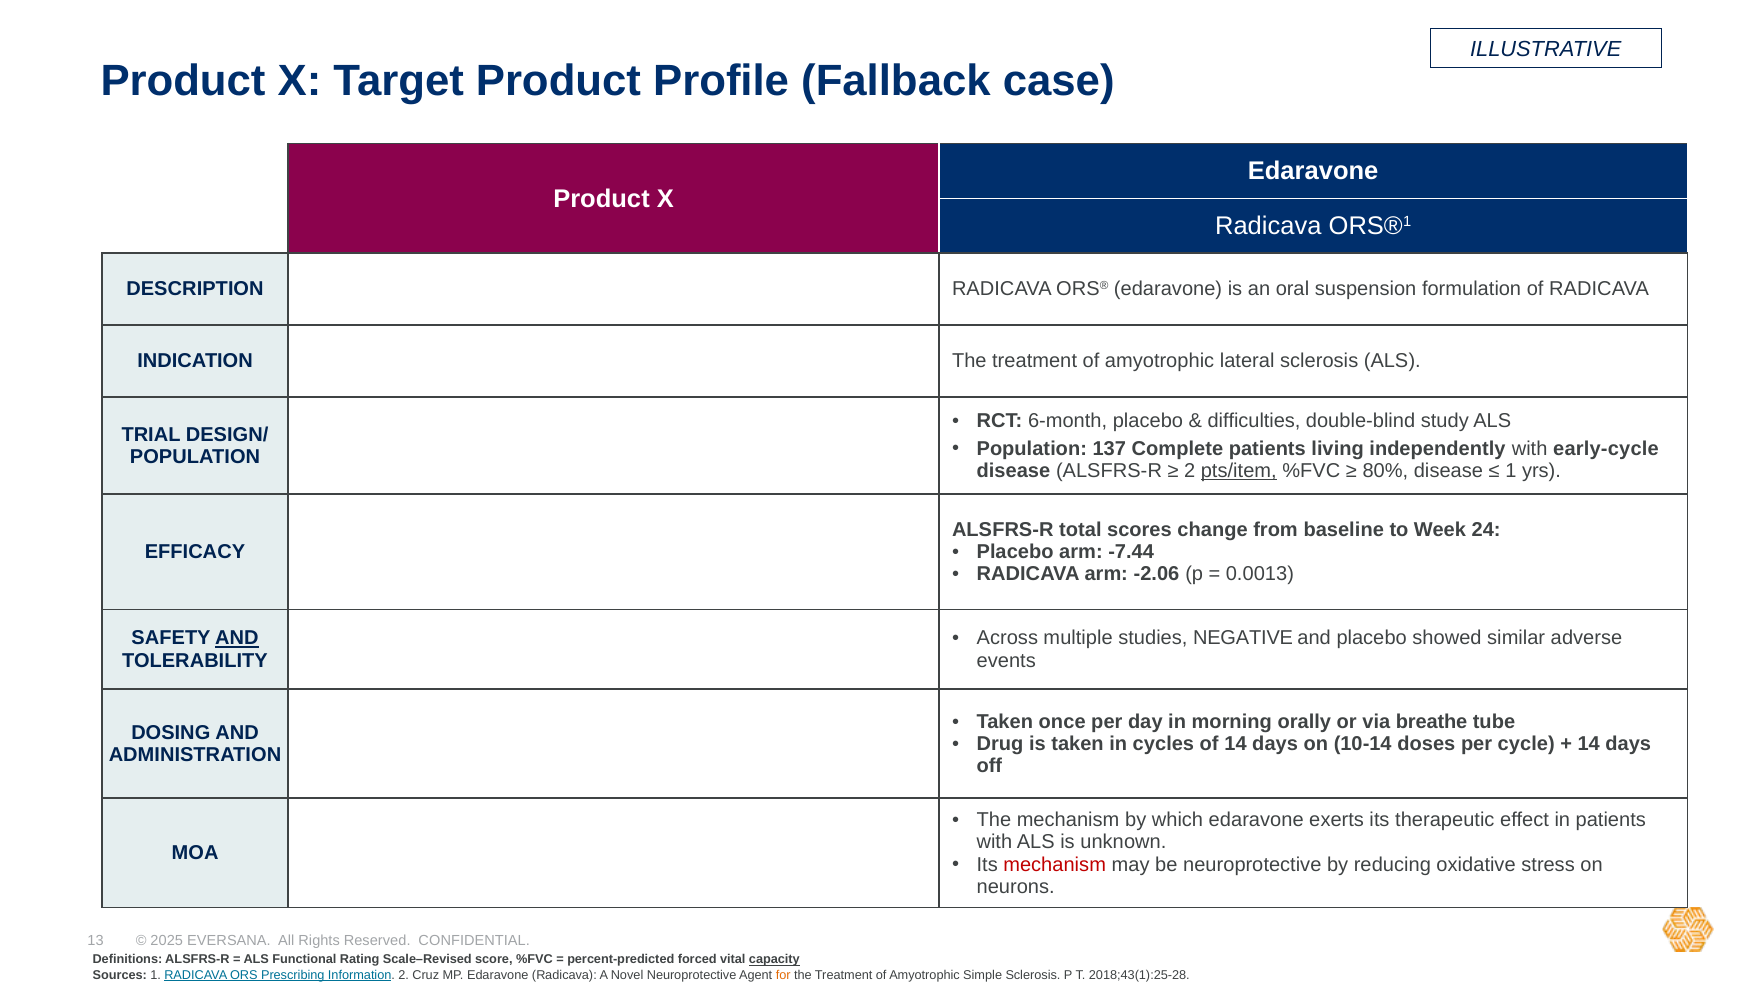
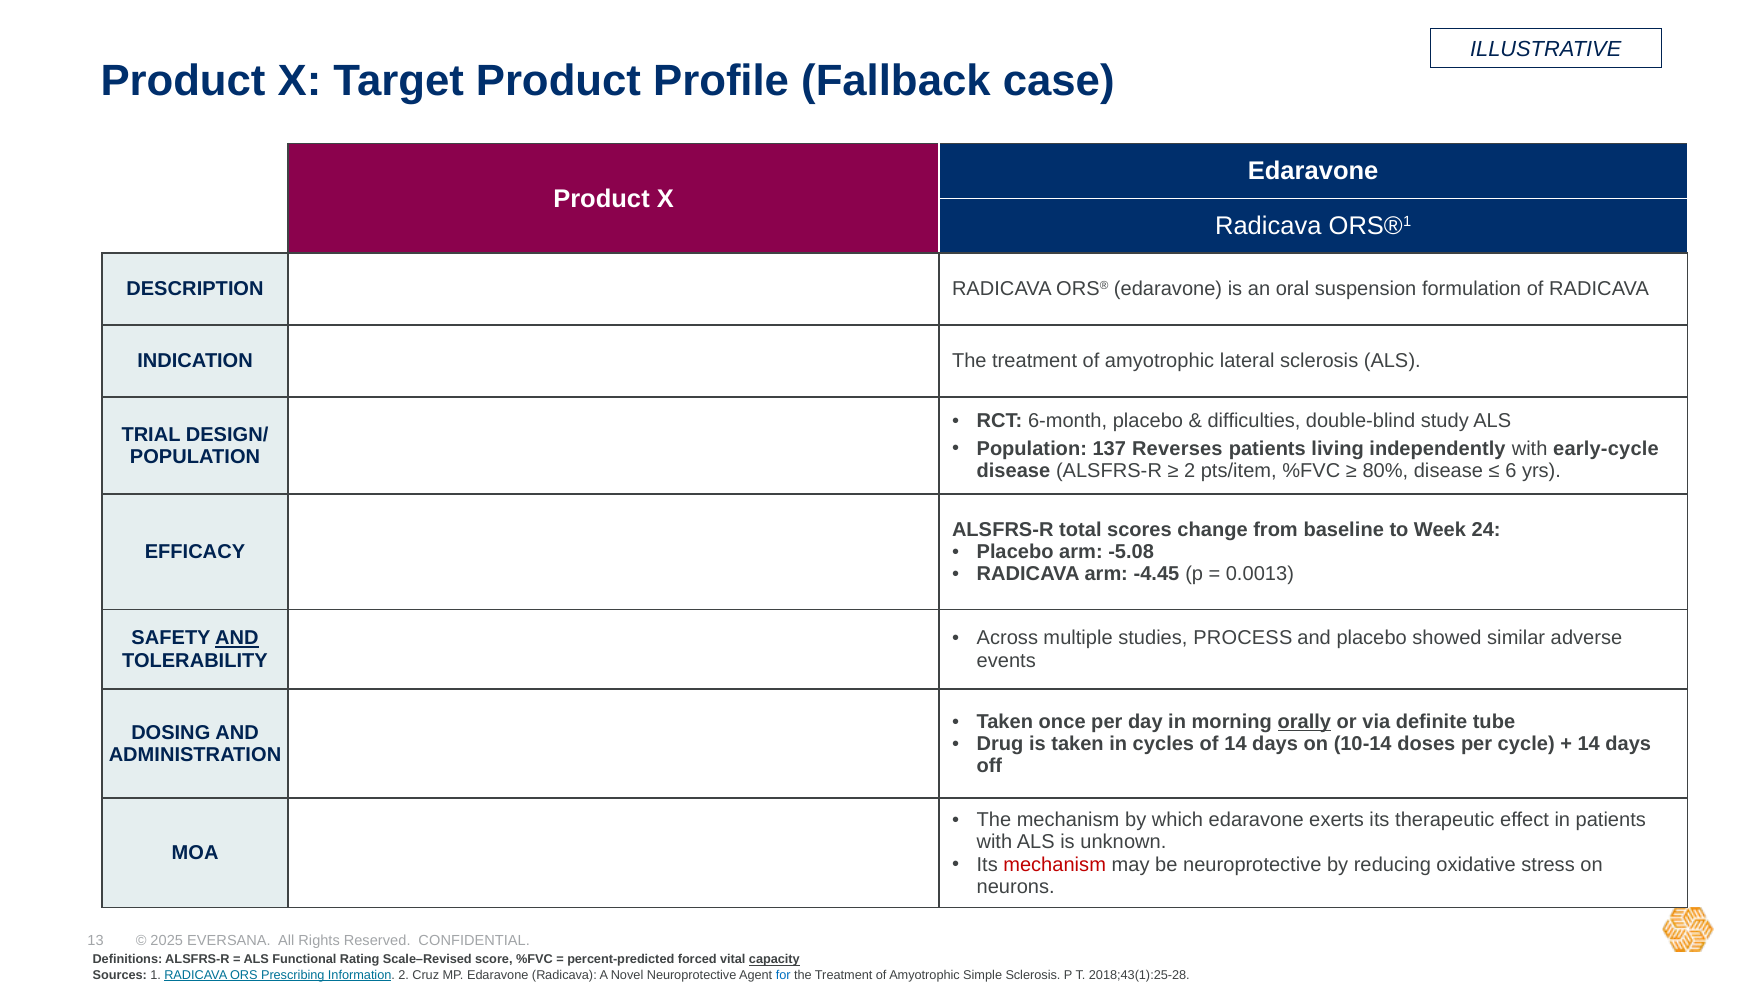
Complete: Complete -> Reverses (1177, 448)
pts/item underline: present -> none (1239, 471)
1: 1 -> 6 (1511, 471)
-7.44: -7.44 -> -5.08 (1131, 552)
-2.06: -2.06 -> -4.45 (1156, 574)
NEGATIVE: NEGATIVE -> PROCESS (1243, 638)
orally underline: none -> present (1304, 721)
breathe: breathe -> definite (1431, 721)
for colour: orange -> blue (783, 975)
